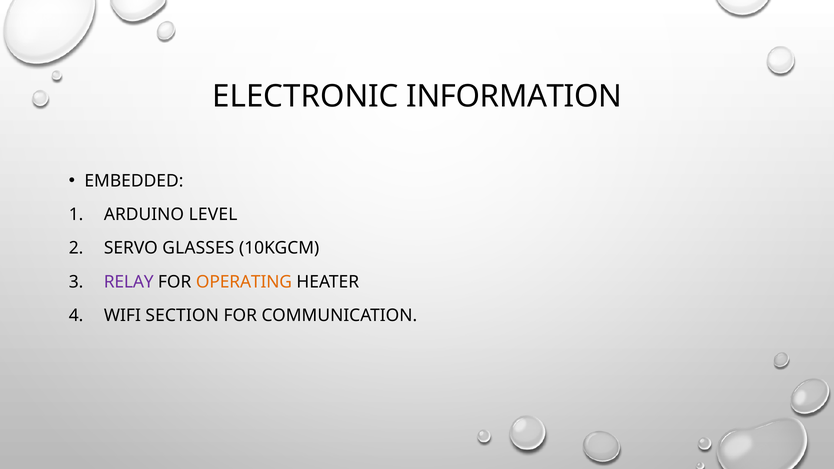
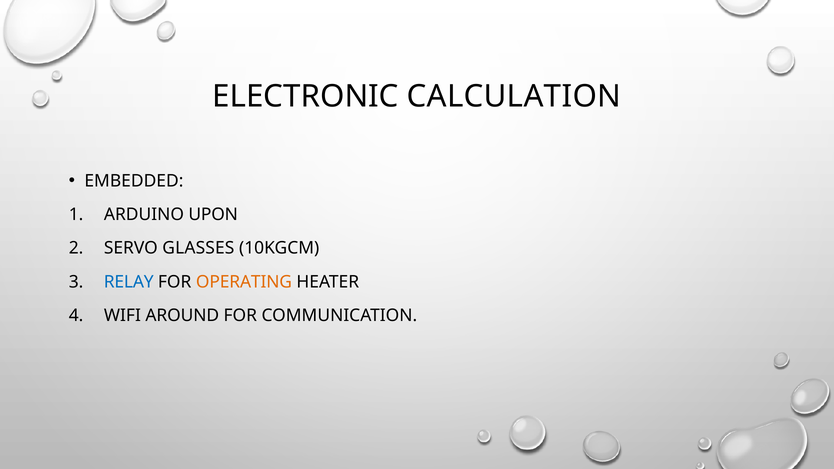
INFORMATION: INFORMATION -> CALCULATION (514, 97)
LEVEL: LEVEL -> UPON (213, 215)
RELAY colour: purple -> blue (129, 282)
SECTION: SECTION -> AROUND (182, 316)
